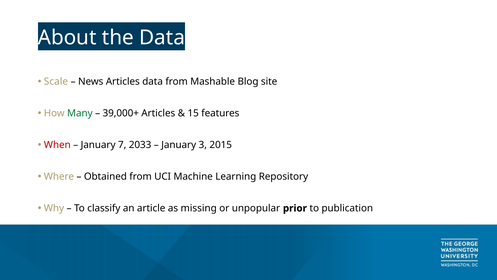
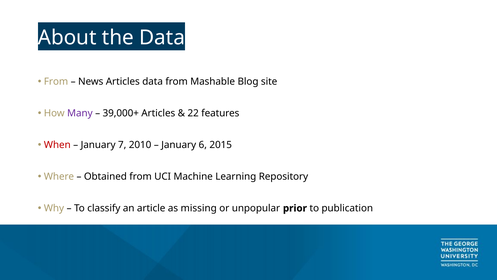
Scale: Scale -> From (56, 82)
Many colour: green -> purple (80, 113)
15: 15 -> 22 (193, 113)
2033: 2033 -> 2010 (140, 145)
3: 3 -> 6 (203, 145)
